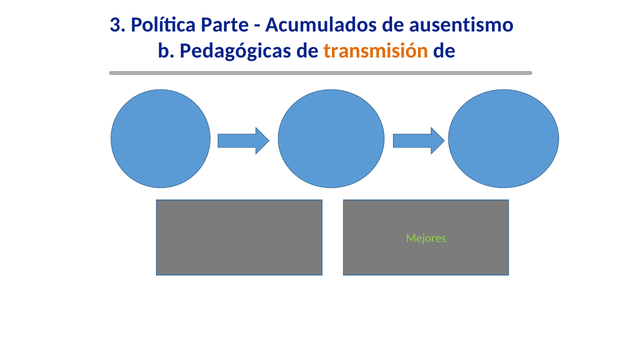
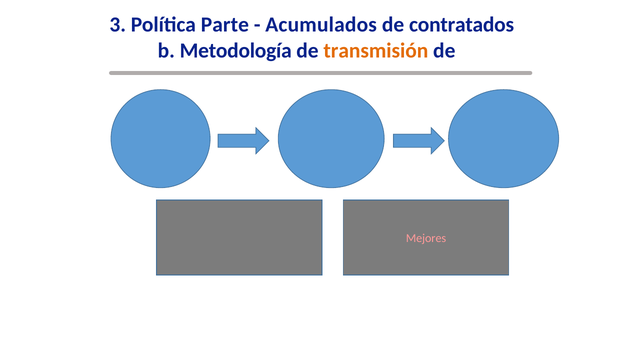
ausentismo: ausentismo -> contratados (462, 25)
Pedagógicas: Pedagógicas -> Metodología (236, 50)
Mejores colour: light green -> pink (426, 238)
